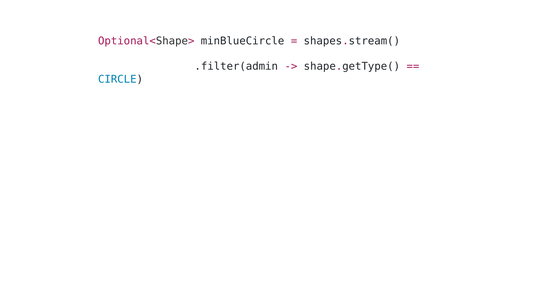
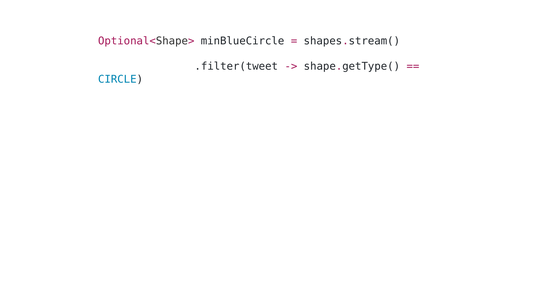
.filter(admin: .filter(admin -> .filter(tweet (236, 67)
